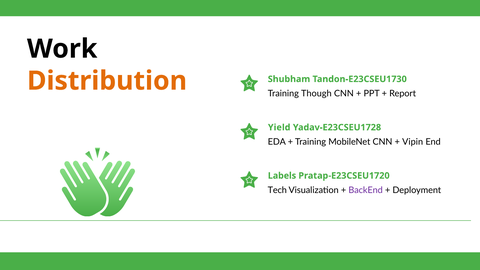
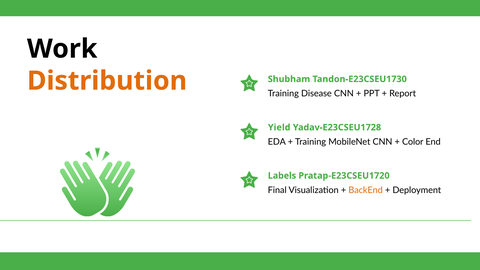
Though: Though -> Disease (316, 93)
Vipin: Vipin -> Color (413, 142)
Tech: Tech -> Final (277, 190)
BackEnd colour: purple -> orange (366, 190)
